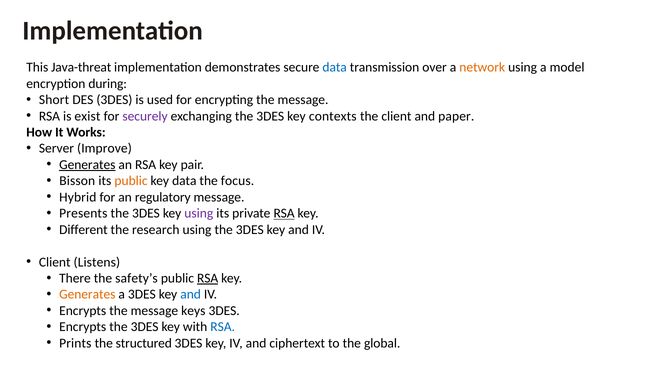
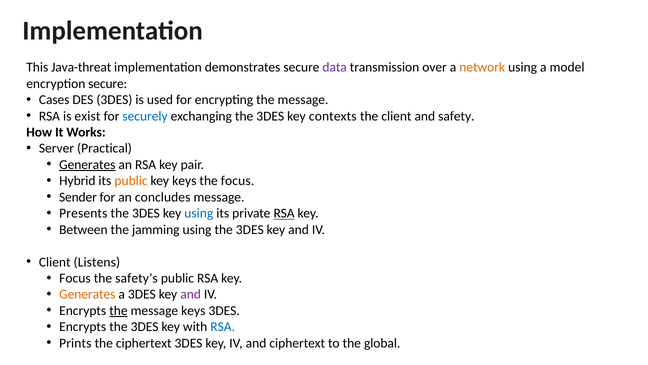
data colour: blue -> purple (335, 67)
encryption during: during -> secure (108, 84)
Short: Short -> Cases (54, 100)
securely colour: purple -> blue (145, 116)
paper: paper -> safety (456, 116)
Improve: Improve -> Practical (105, 148)
Bisson: Bisson -> Hybrid (77, 181)
key data: data -> keys (184, 181)
Hybrid: Hybrid -> Sender (78, 197)
regulatory: regulatory -> concludes (163, 197)
using colour: purple -> blue (199, 213)
Different: Different -> Between (83, 229)
research: research -> jamming (156, 229)
There: There -> Focus (75, 278)
RSA underline: present -> none (208, 278)
and colour: blue -> purple (191, 294)
the underline: none -> present (118, 310)
the structured: structured -> ciphertext (144, 343)
